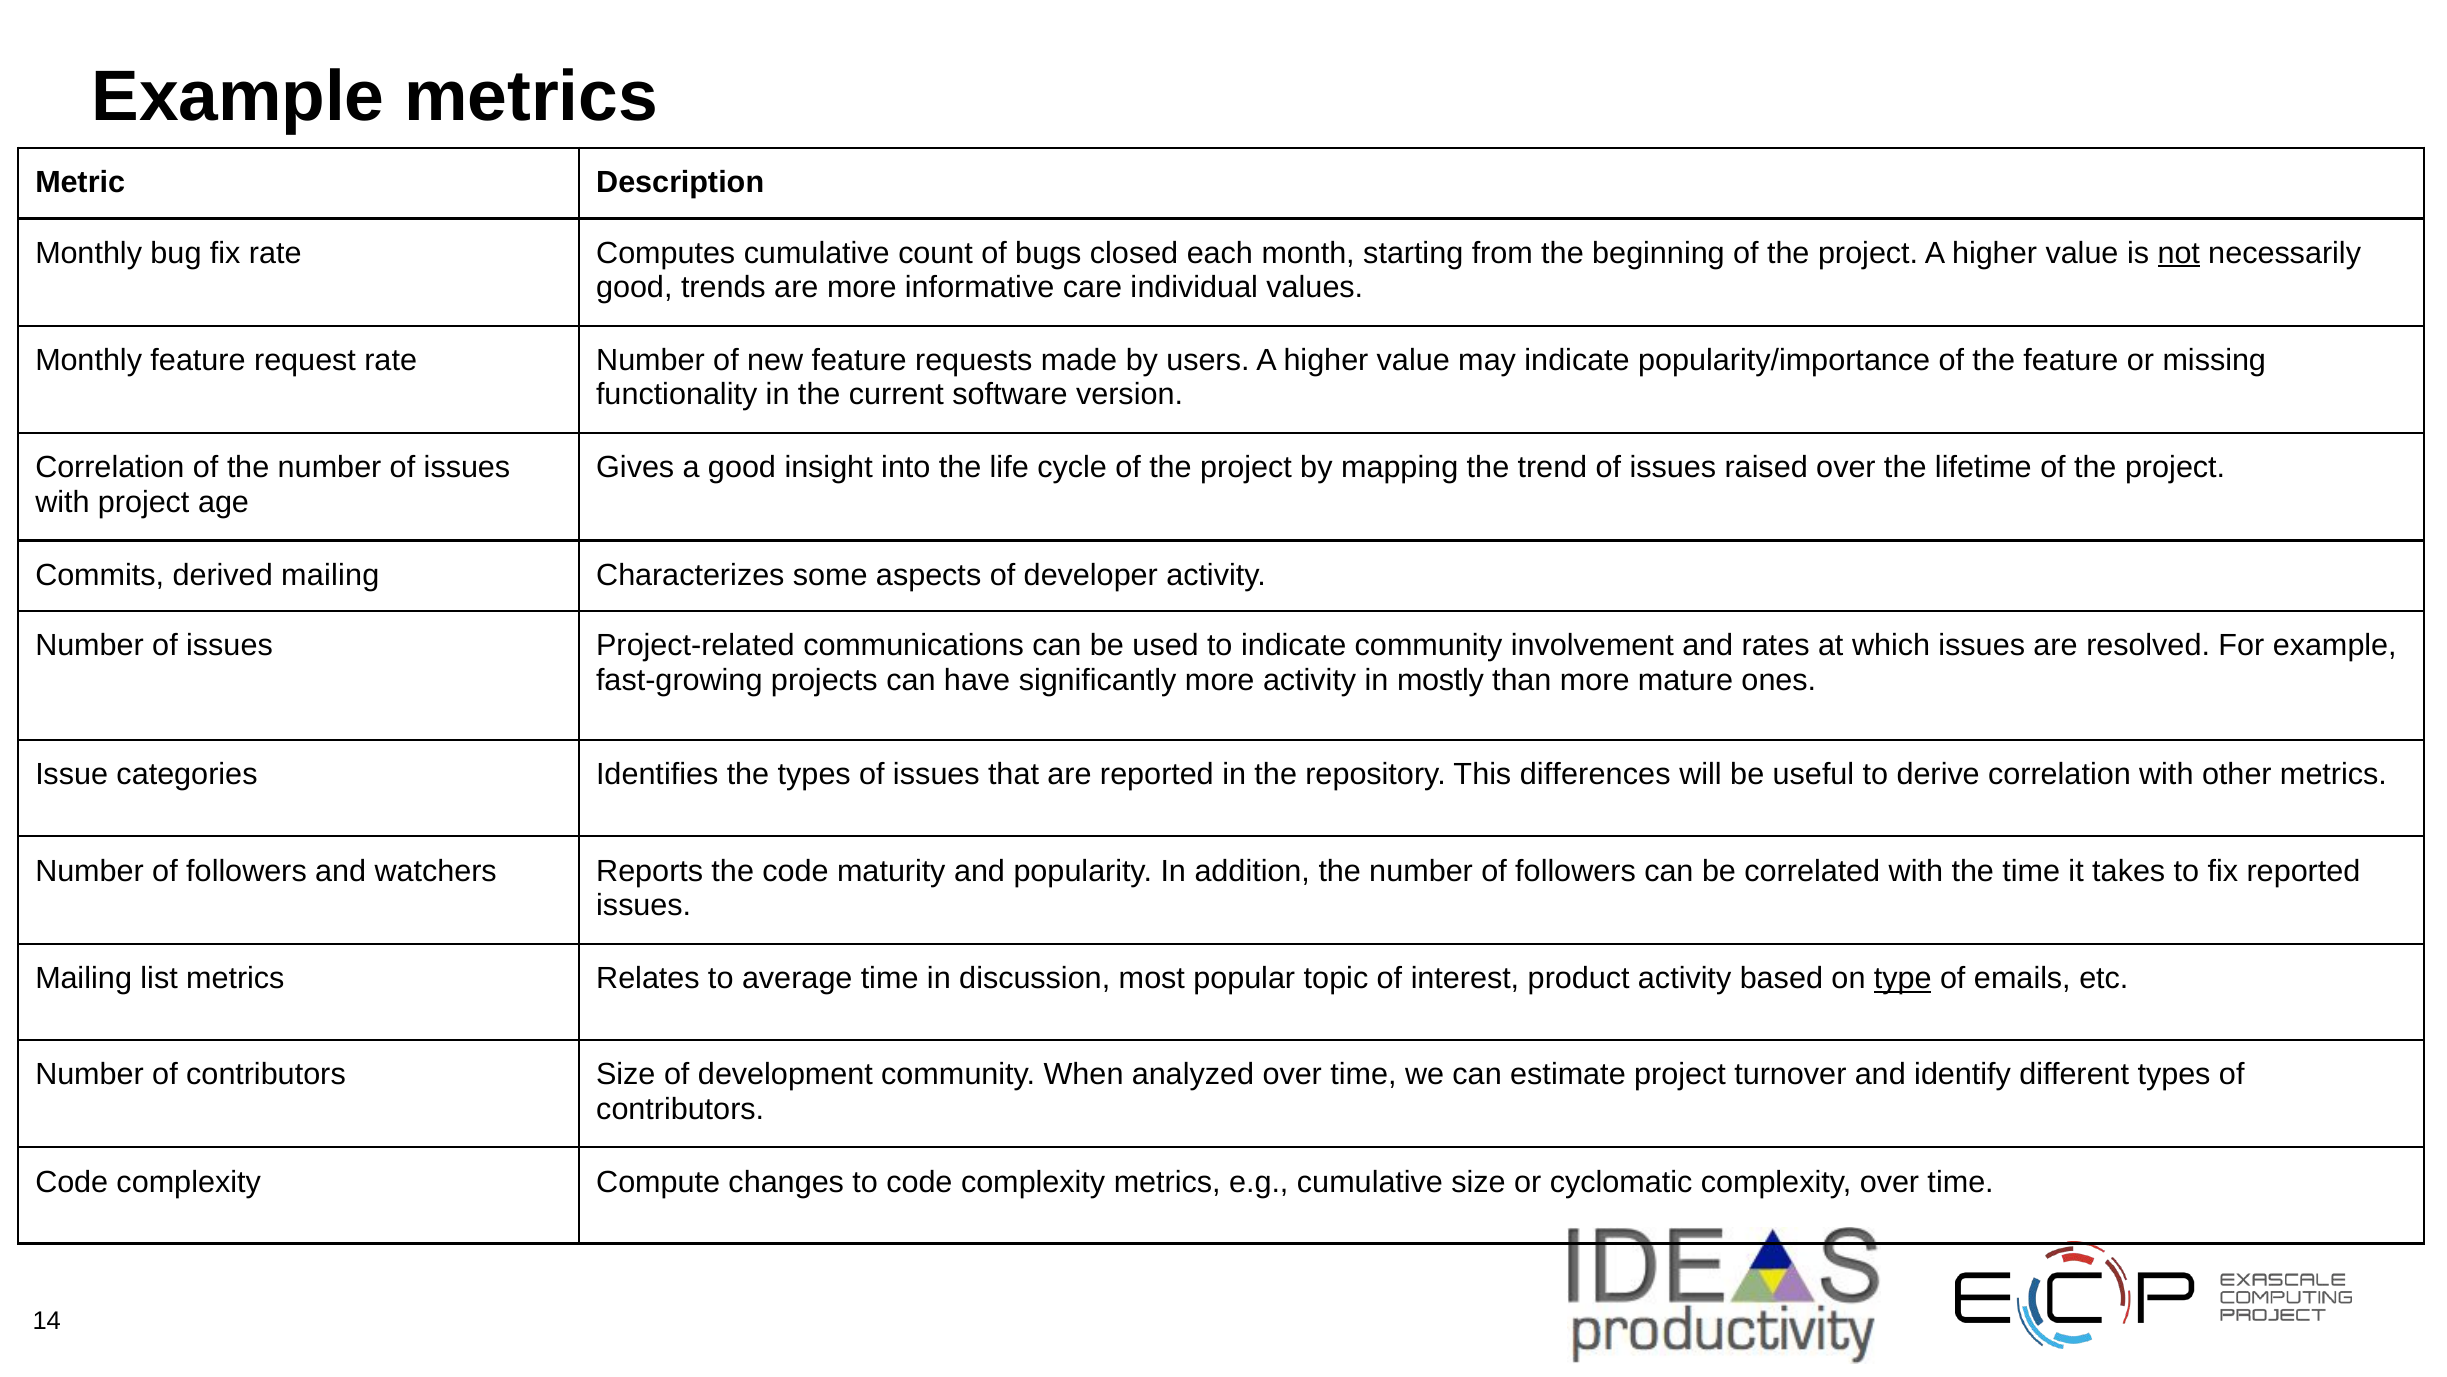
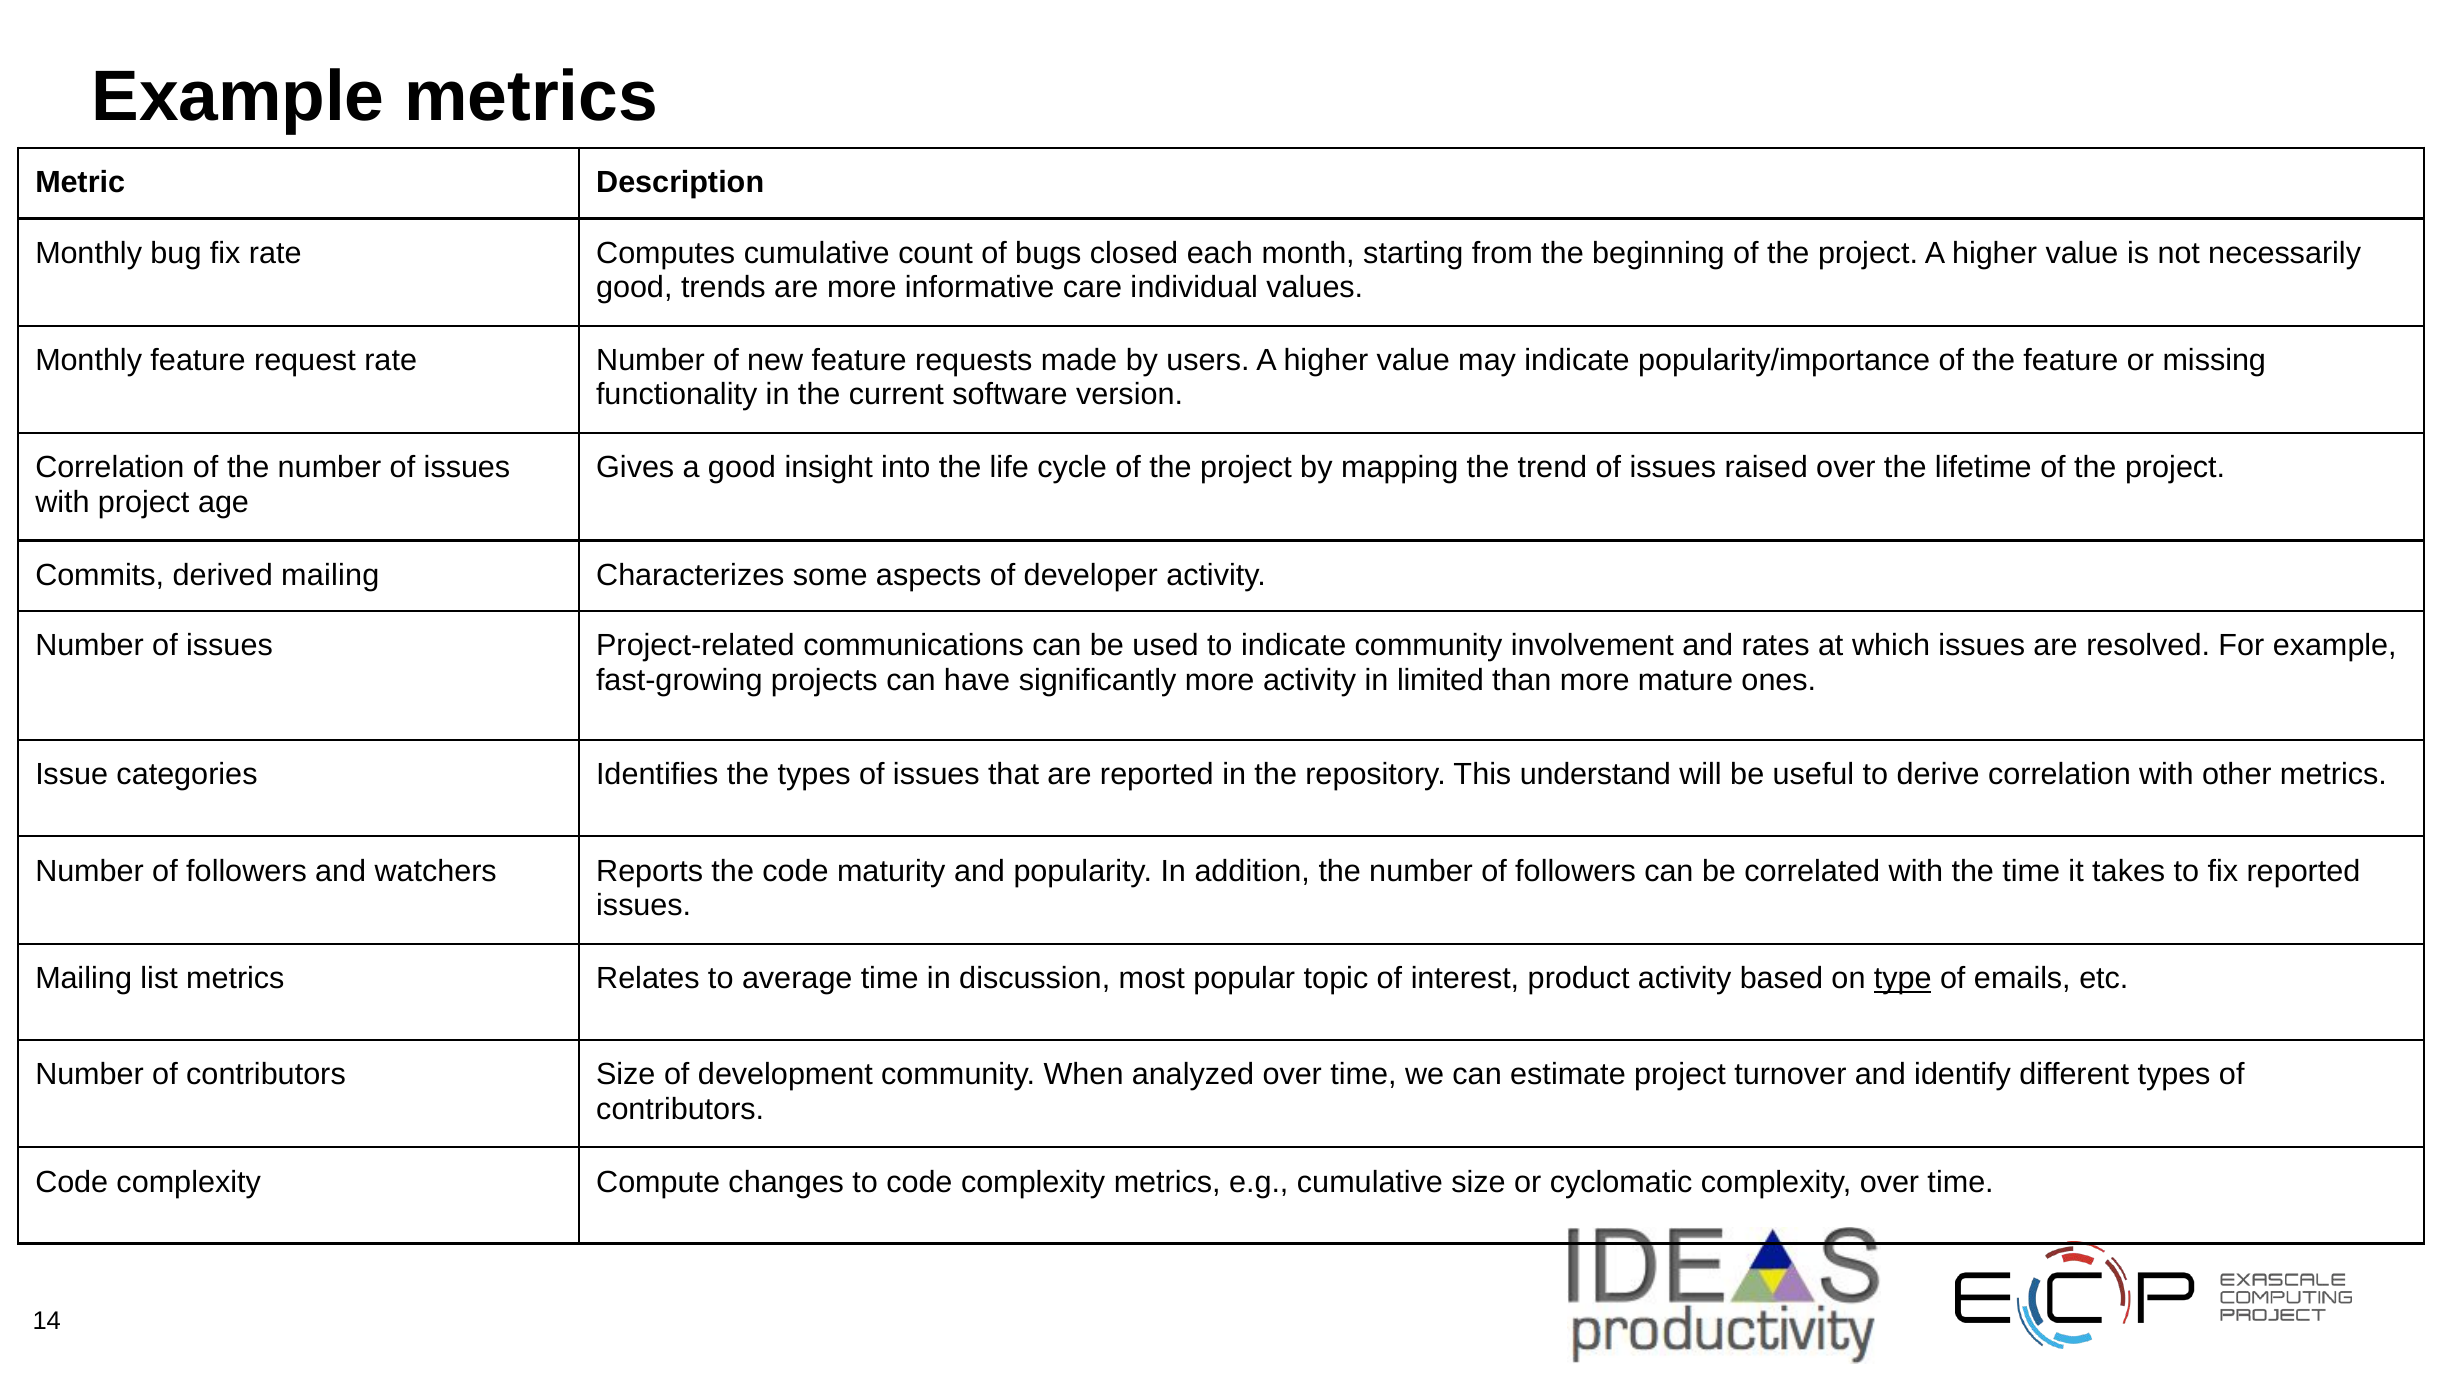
not underline: present -> none (2179, 253)
mostly: mostly -> limited (1440, 680)
differences: differences -> understand (1595, 775)
